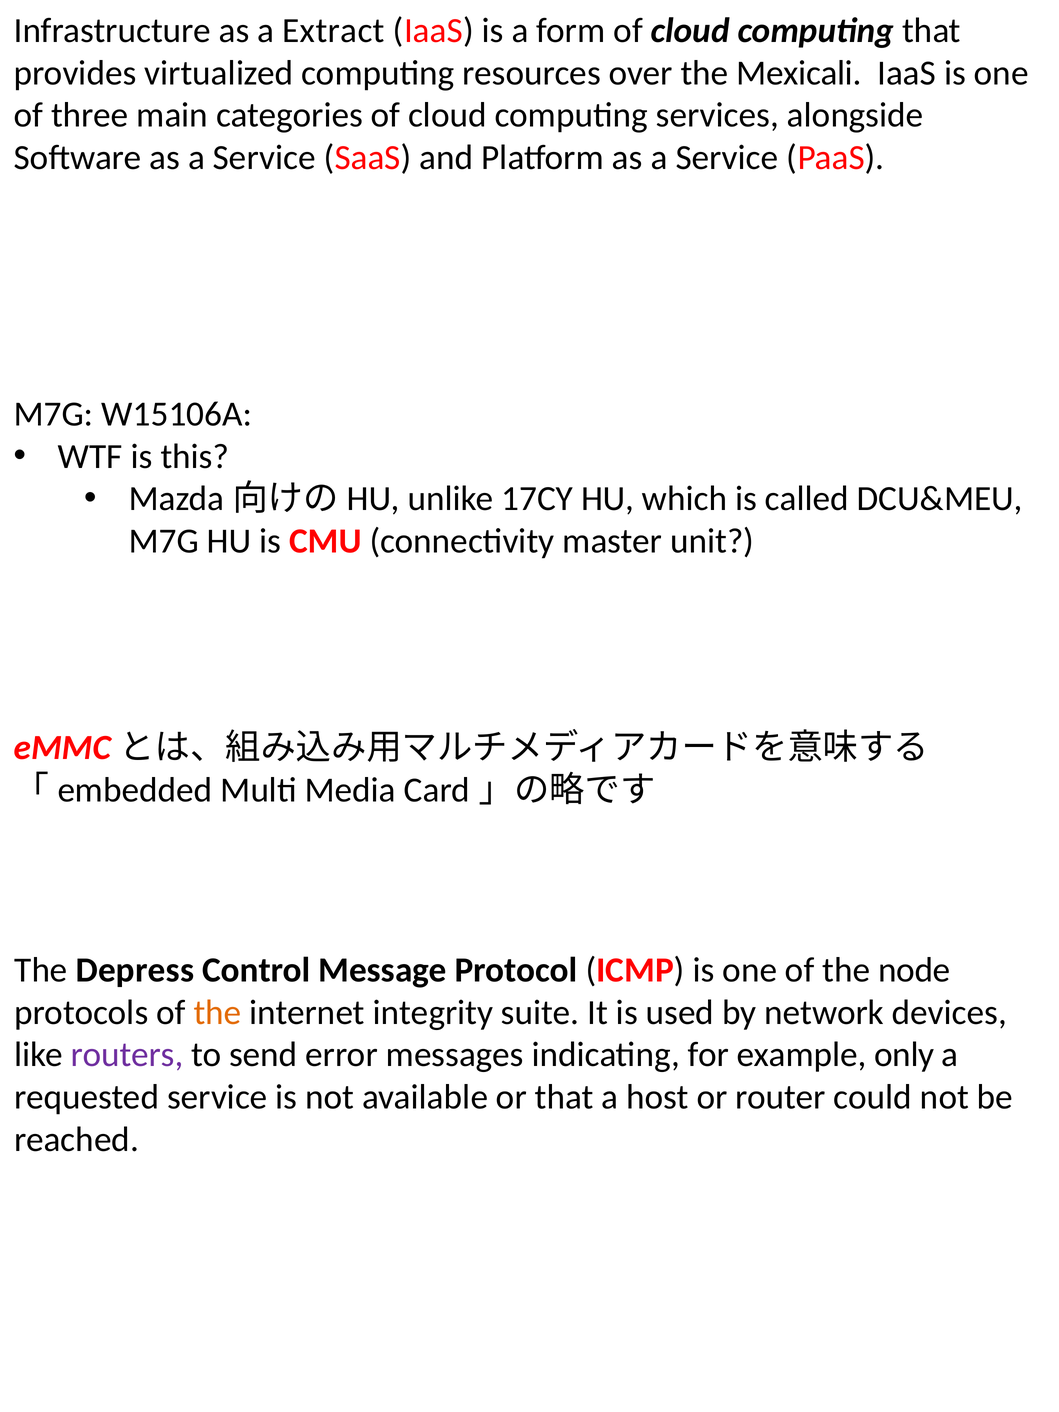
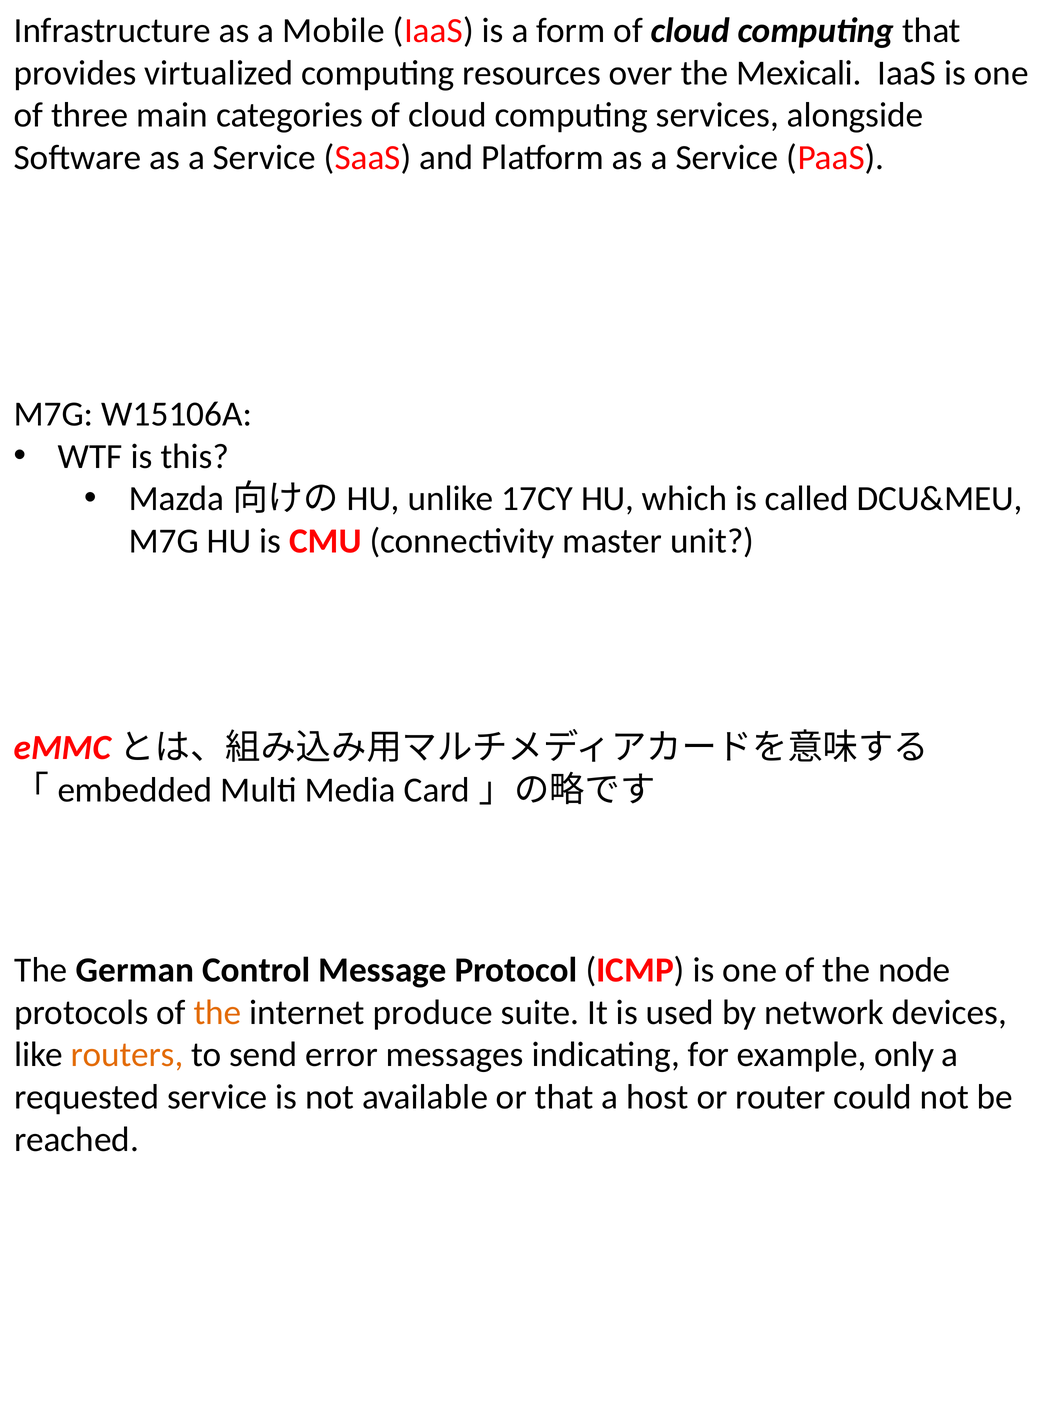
Extract: Extract -> Mobile (334, 31)
Depress: Depress -> German (135, 970)
integrity: integrity -> produce (433, 1012)
routers colour: purple -> orange (127, 1055)
